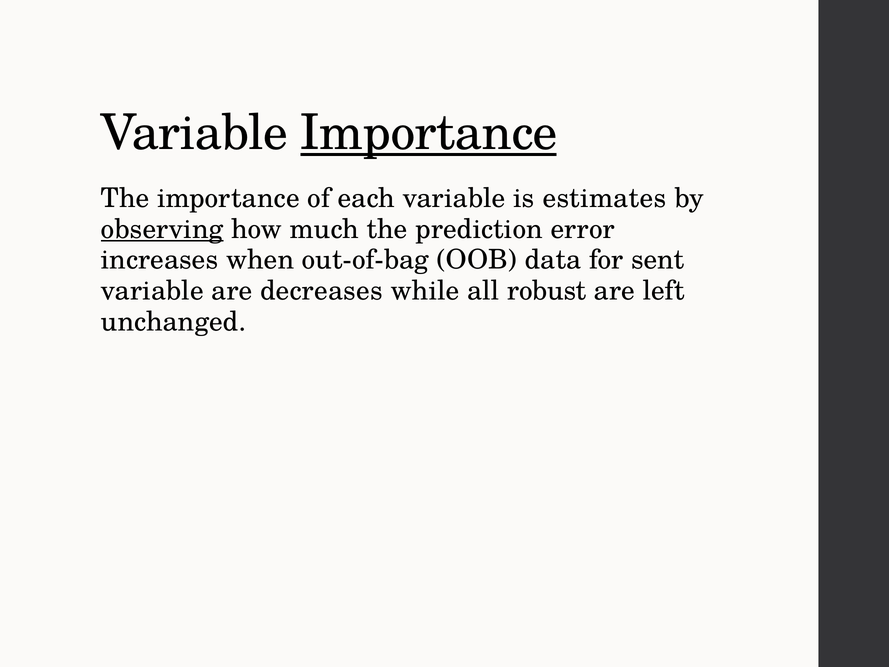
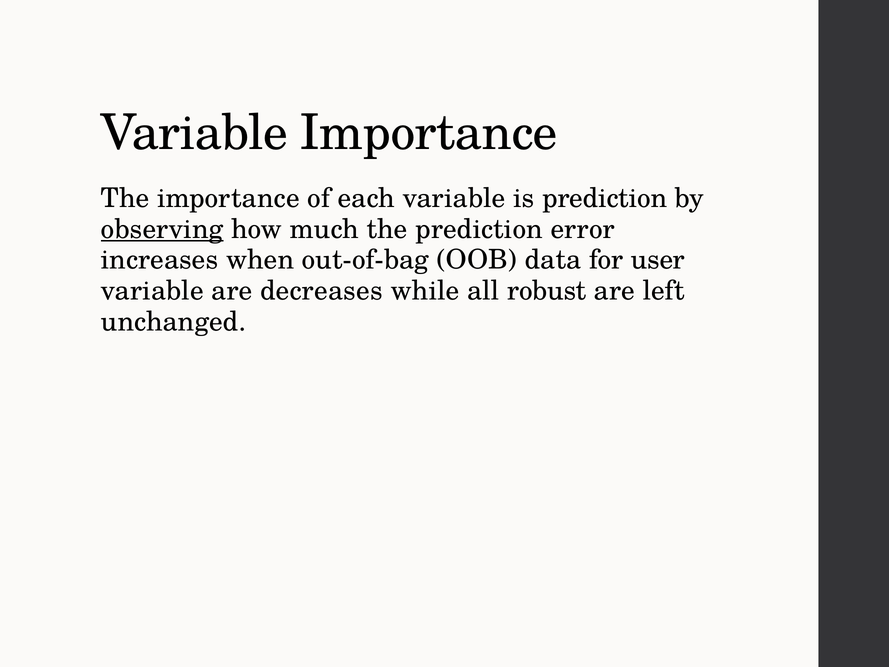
Importance underline: present -> none (429, 133)
is estimates: estimates -> prediction (605, 198)
sent: sent -> user (658, 260)
